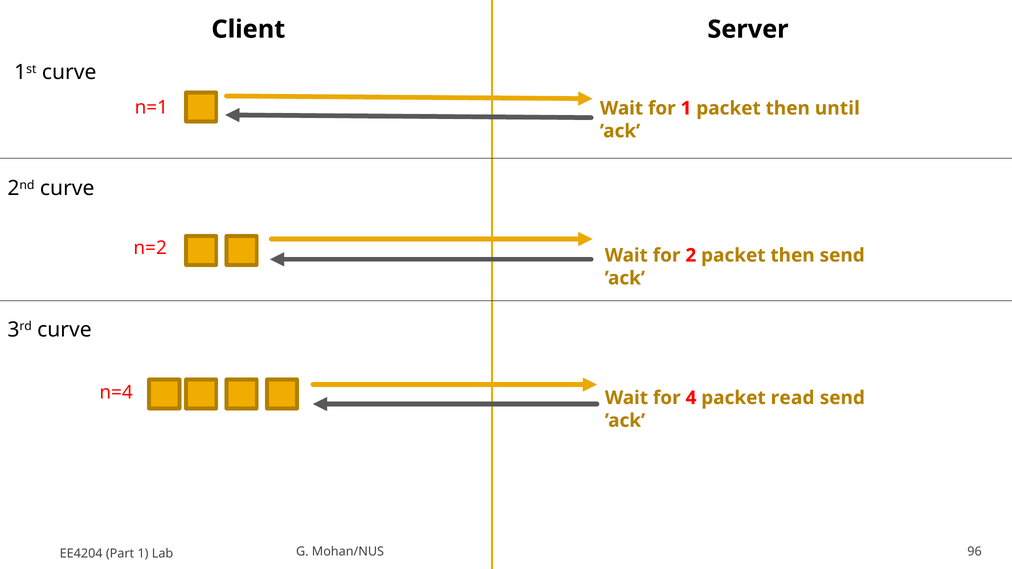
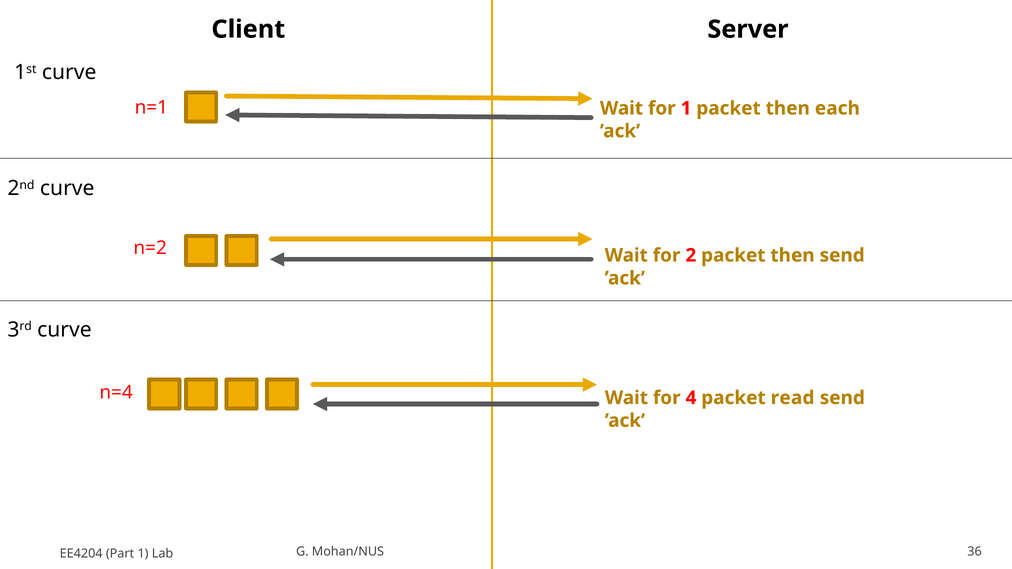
until: until -> each (837, 108)
96: 96 -> 36 (975, 552)
